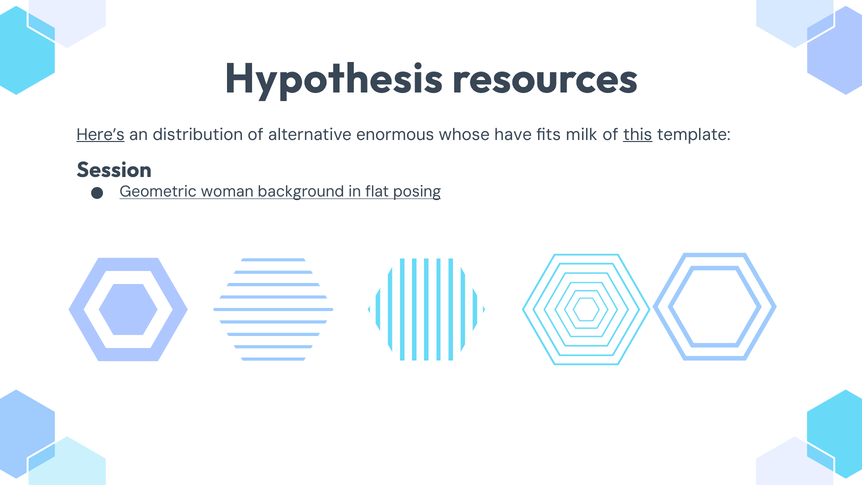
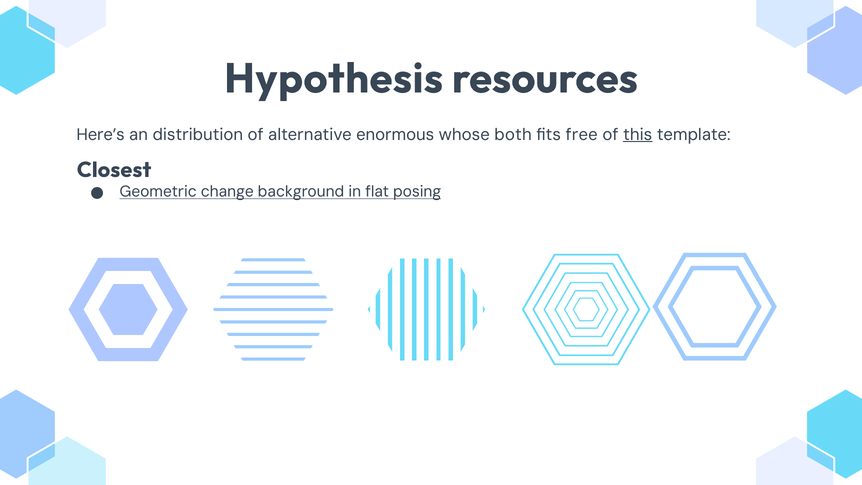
Here’s underline: present -> none (101, 134)
have: have -> both (513, 134)
milk: milk -> free (582, 134)
Session: Session -> Closest (114, 170)
woman: woman -> change (227, 192)
